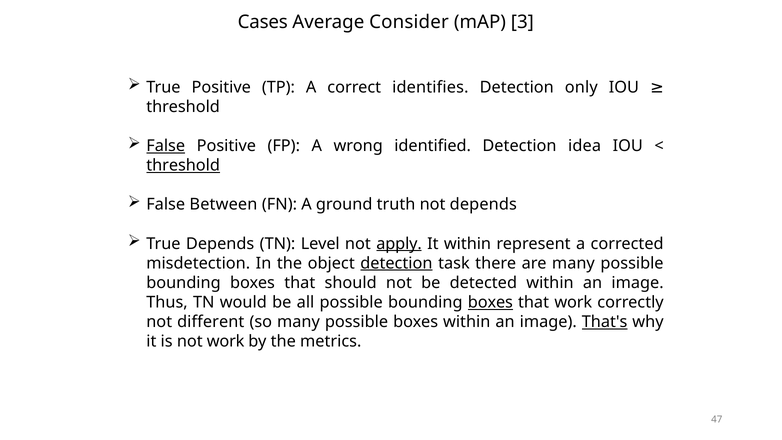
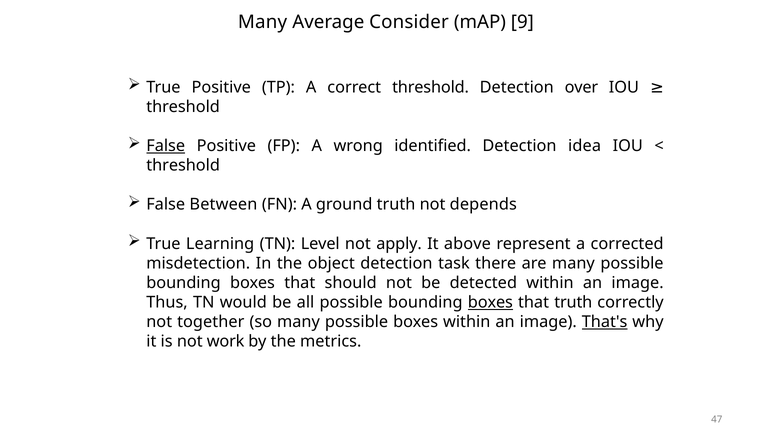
Cases: Cases -> Many (263, 22)
3: 3 -> 9 (522, 22)
correct identifies: identifies -> threshold (431, 87)
only: only -> over (581, 87)
threshold underline: present -> none (183, 165)
True Depends: Depends -> Learning (220, 244)
apply underline: present -> none (399, 244)
It within: within -> above (467, 244)
detection underline: present -> none (396, 263)
that work: work -> truth (573, 302)
different: different -> together (211, 322)
